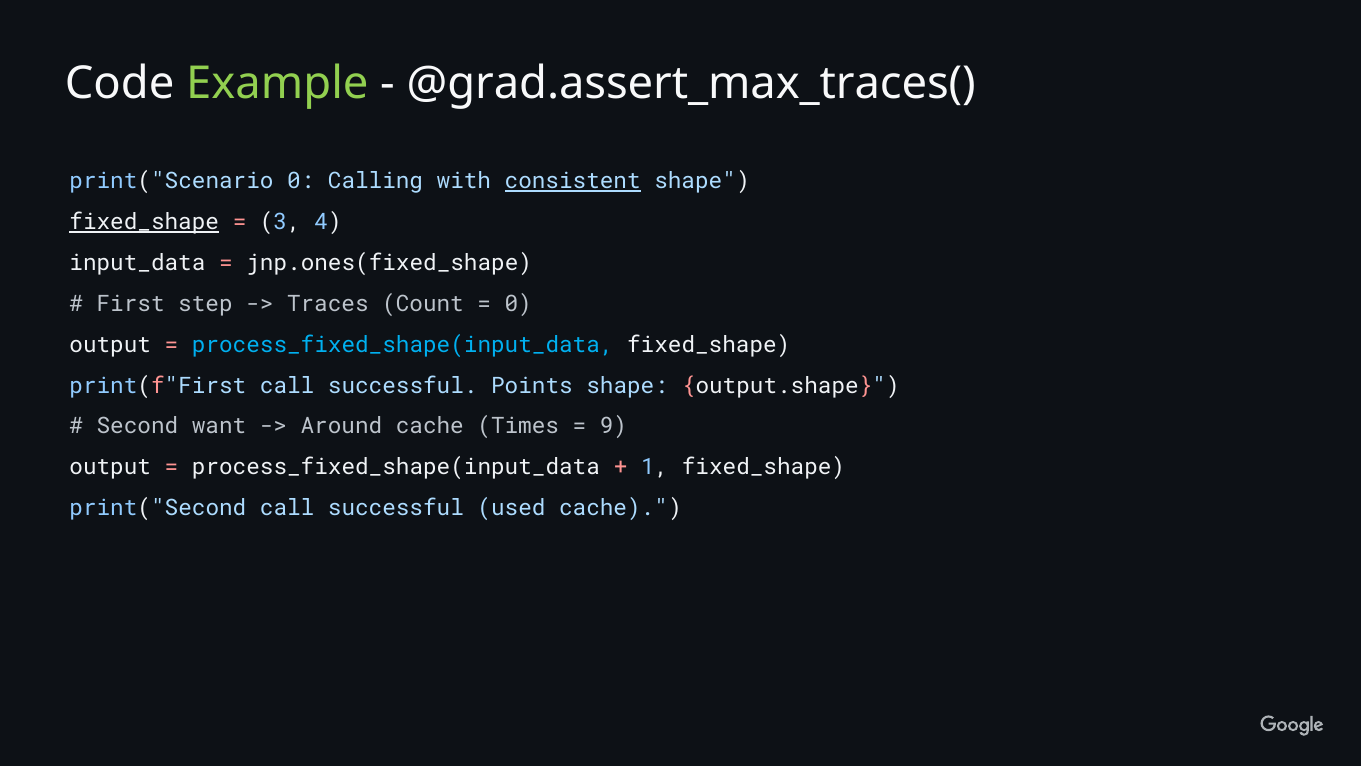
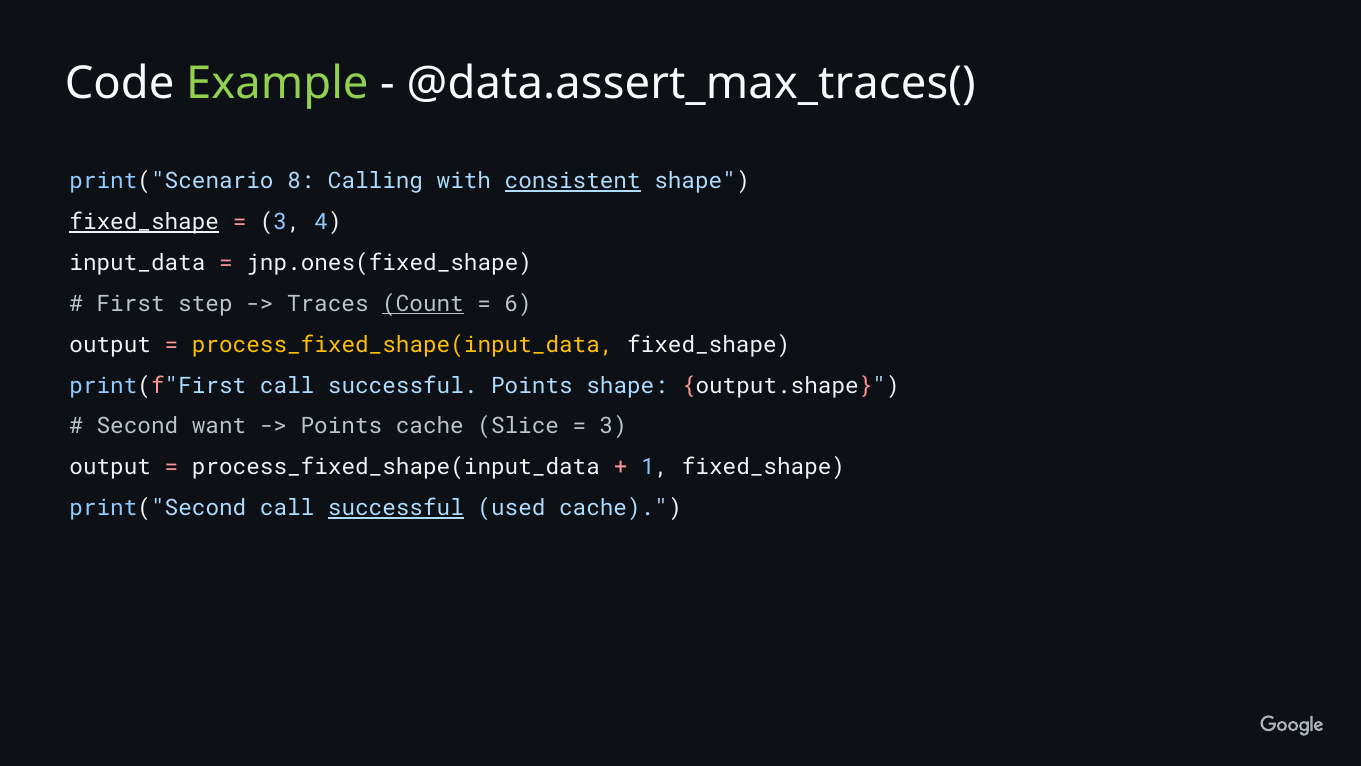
@grad.assert_max_traces(: @grad.assert_max_traces( -> @data.assert_max_traces( (691, 83)
print("Scenario 0: 0 -> 8 (301, 181)
Count underline: none -> present (423, 304)
0: 0 -> 6 (518, 304)
process_fixed_shape(input_data colour: light blue -> yellow (403, 345)
Around: Around -> Points (341, 426)
Times: Times -> Slice (518, 426)
9: 9 -> 3 (613, 426)
successful underline: none -> present (396, 508)
